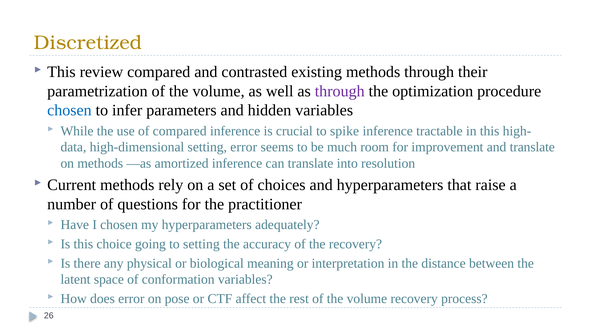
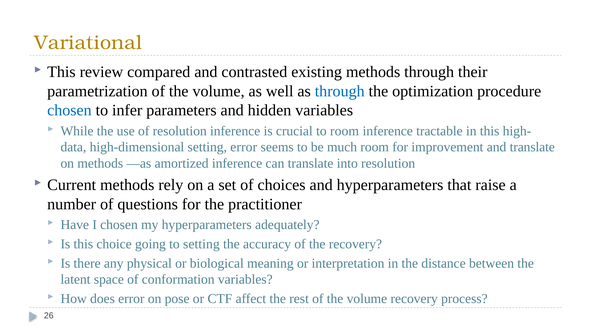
Discretized: Discretized -> Variational (88, 43)
through colour: purple -> blue (340, 91)
of compared: compared -> resolution (180, 131)
to spike: spike -> room (345, 131)
